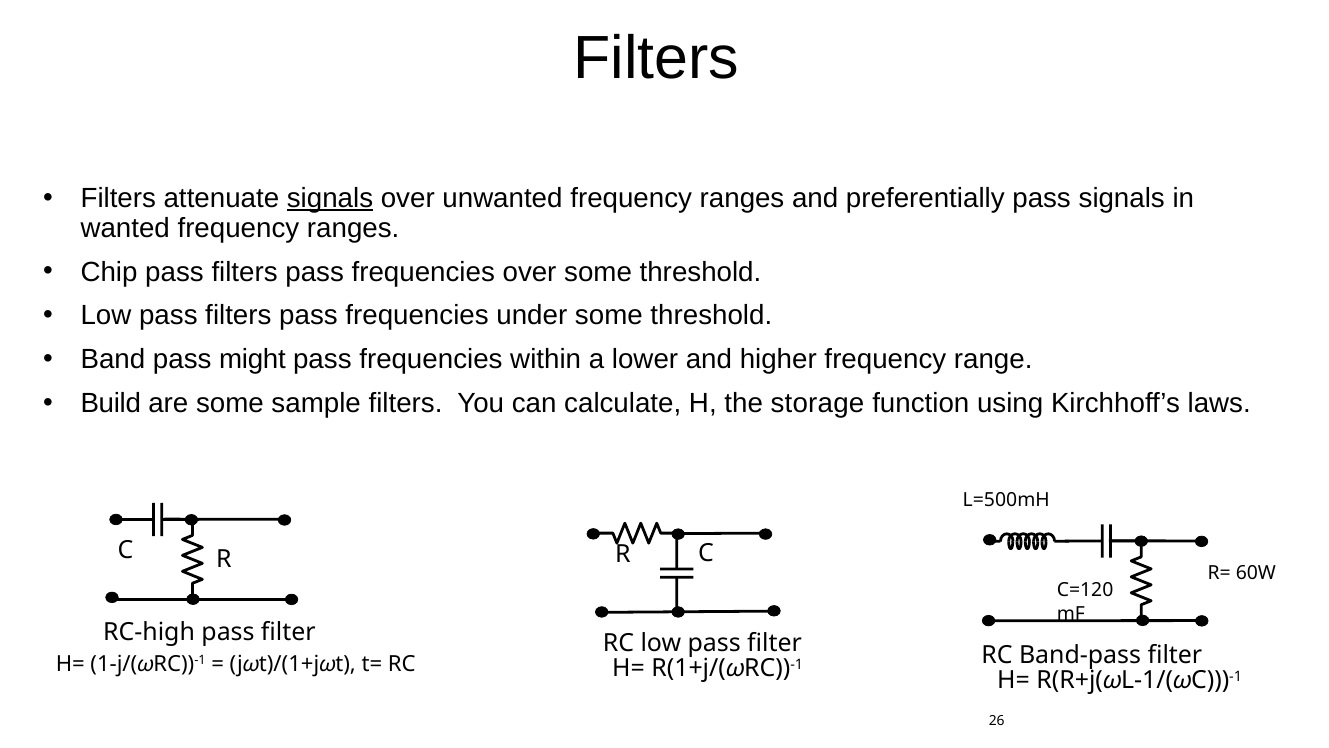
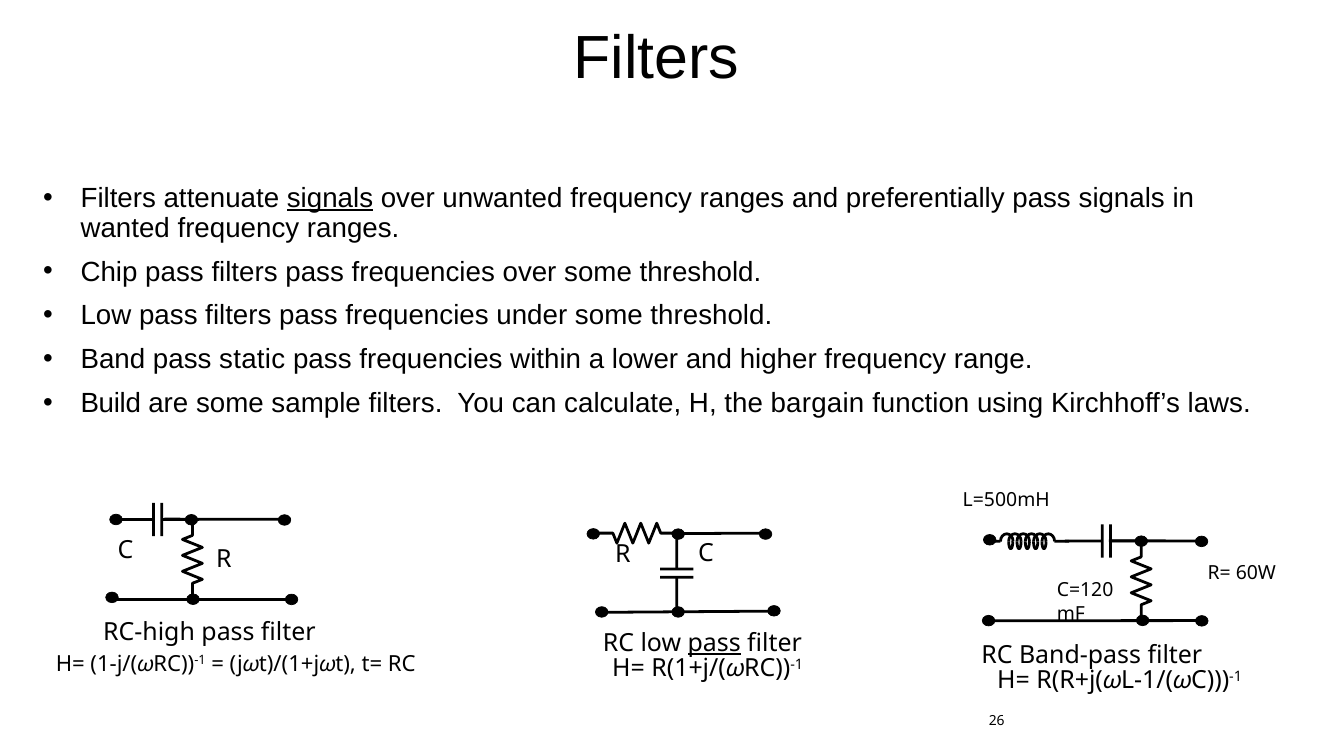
might: might -> static (252, 359)
storage: storage -> bargain (817, 403)
pass underline: none -> present (714, 643)
